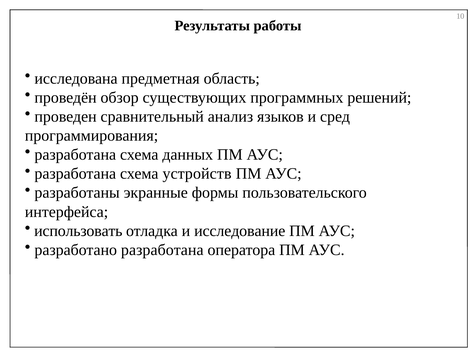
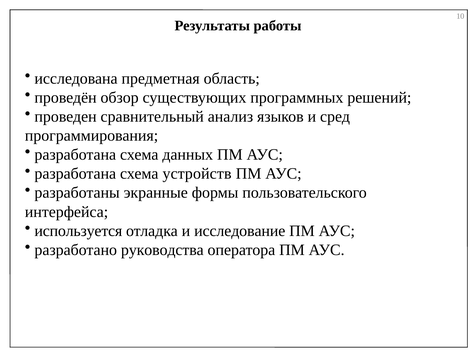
использовать: использовать -> используется (78, 231)
разработано разработана: разработана -> руководства (162, 250)
